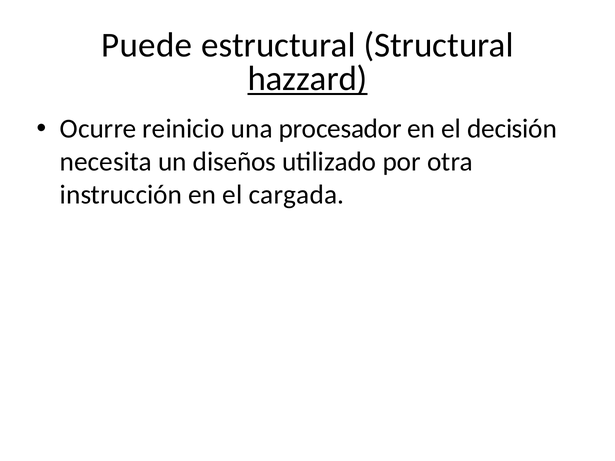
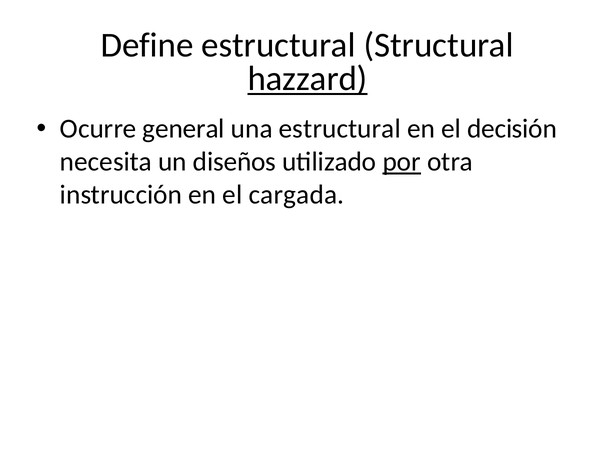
Puede: Puede -> Define (147, 45)
reinicio: reinicio -> general (184, 129)
una procesador: procesador -> estructural (340, 129)
por underline: none -> present (402, 162)
